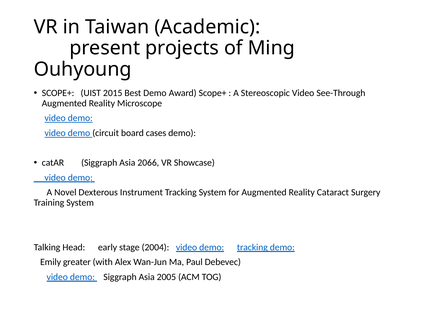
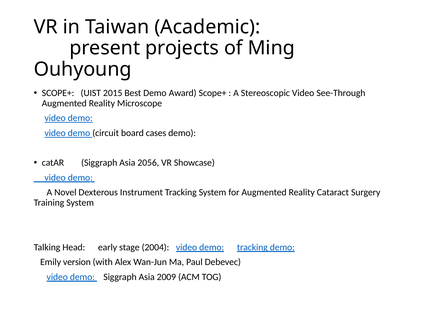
2066: 2066 -> 2056 (148, 163)
greater: greater -> version (77, 262)
2005: 2005 -> 2009 (166, 277)
